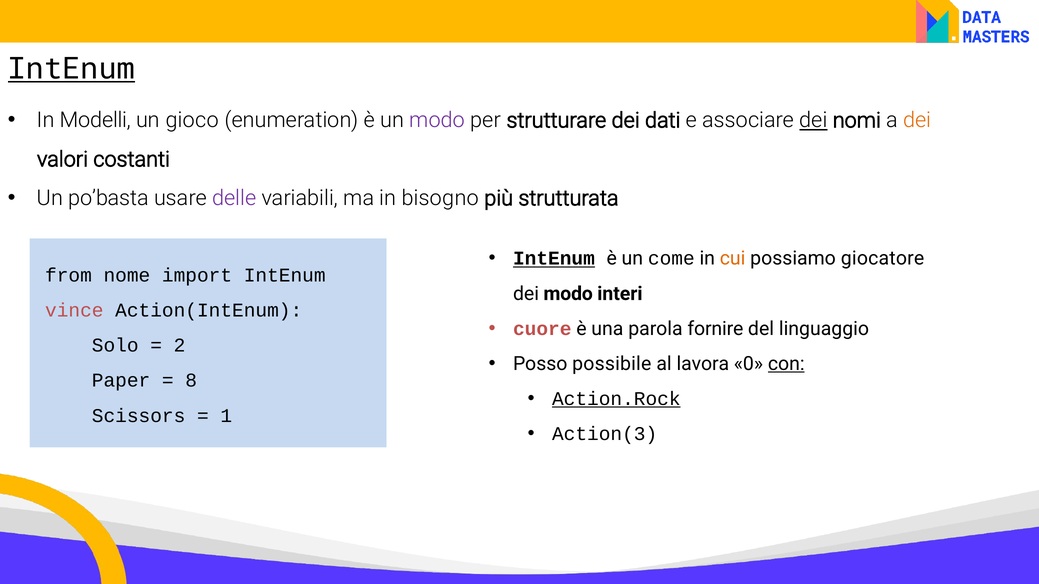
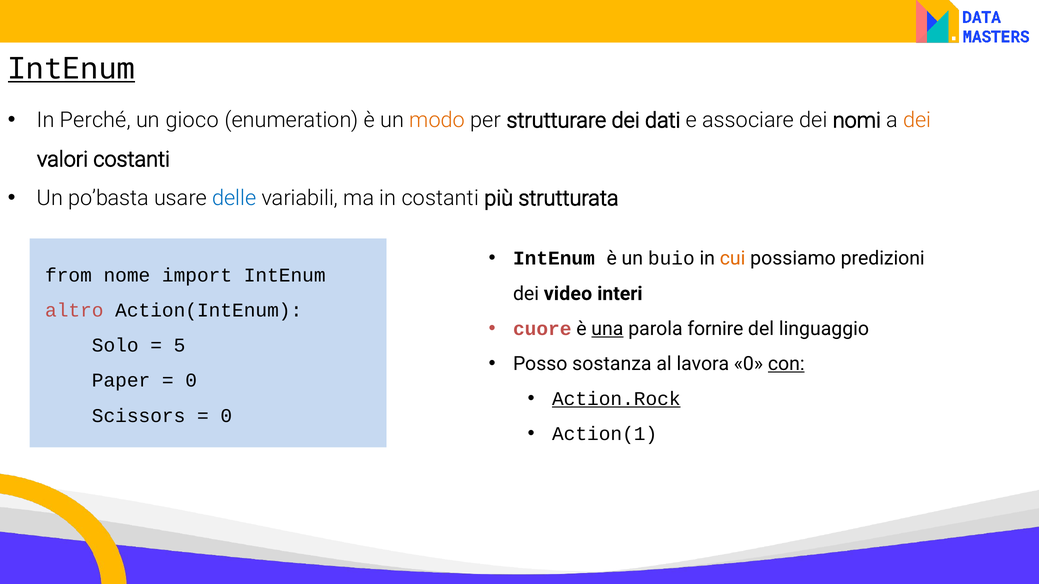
Modelli: Modelli -> Perché (95, 120)
modo colour: purple -> orange (437, 120)
dei underline: present -> none (813, 120)
delle colour: purple -> blue (234, 198)
in bisogno: bisogno -> costanti (440, 198)
IntEnum underline: present -> none (554, 259)
come: come -> buio (671, 259)
giocatore: giocatore -> predizioni (883, 259)
dei modo: modo -> video (568, 294)
vince: vince -> altro (74, 311)
una underline: none -> present (607, 329)
2: 2 -> 5 (179, 346)
possibile: possibile -> sostanza (612, 364)
8: 8 -> 0 (191, 381)
1: 1 -> 0 (226, 416)
Action(3: Action(3 -> Action(1 (605, 434)
